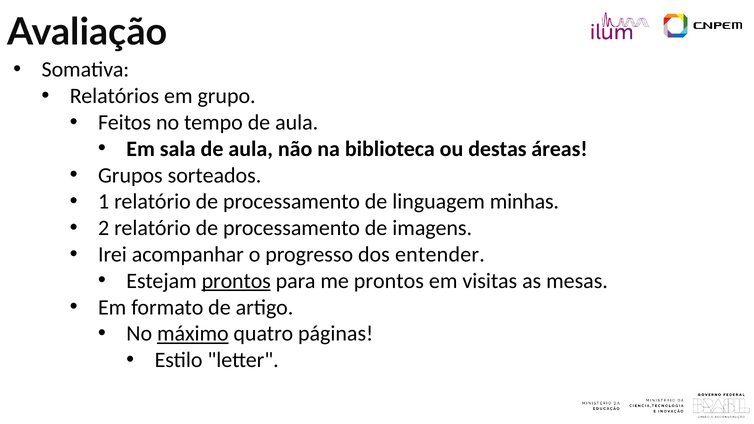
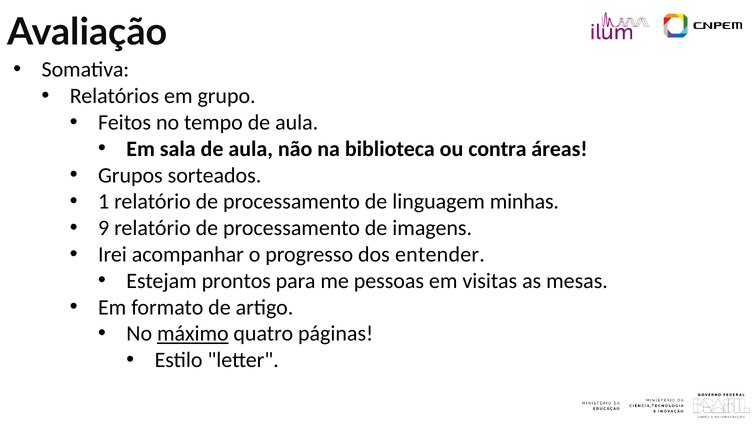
destas: destas -> contra (497, 149)
2: 2 -> 9 (104, 228)
prontos underline: present -> none (236, 281)
me prontos: prontos -> pessoas (389, 281)
